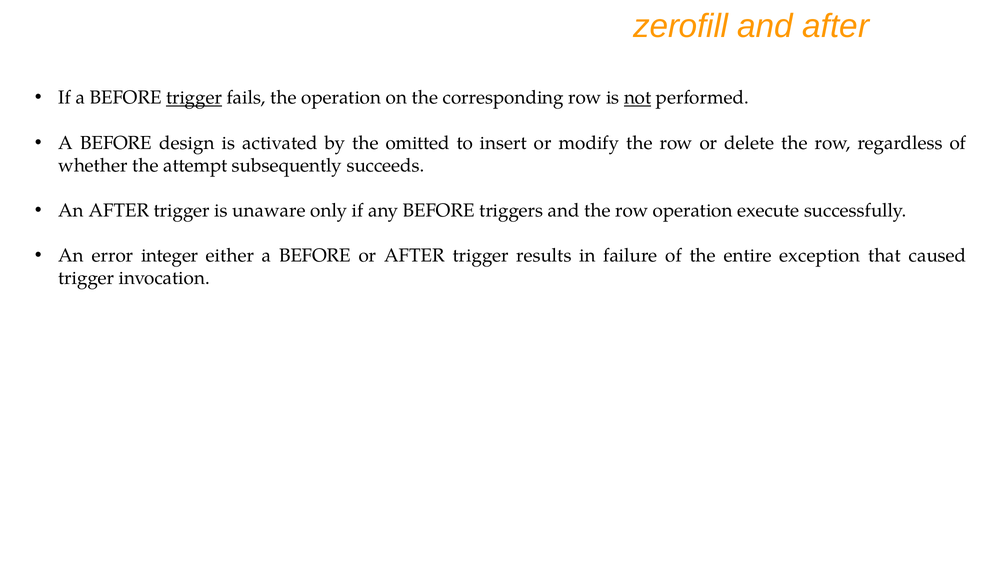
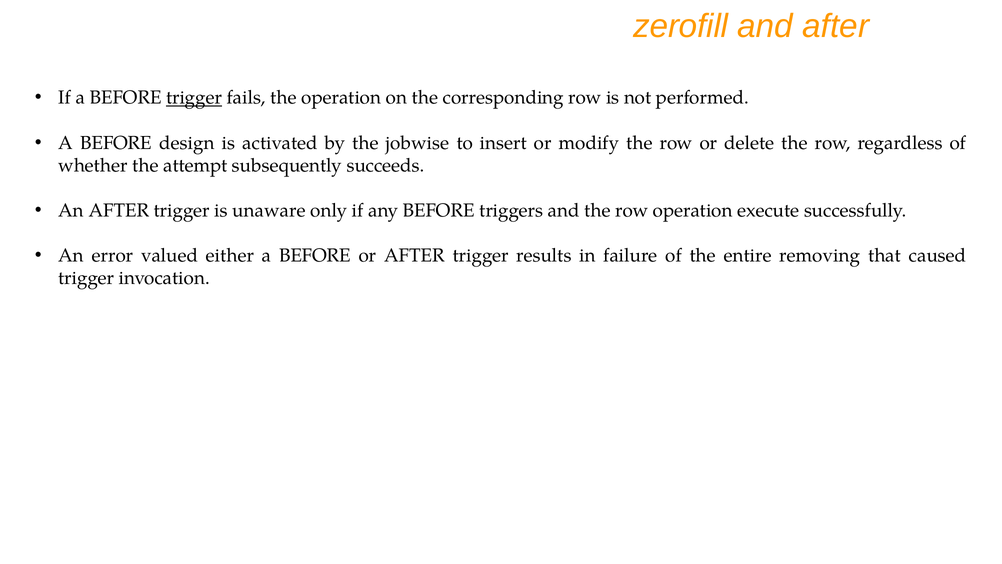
not underline: present -> none (638, 98)
omitted: omitted -> jobwise (418, 143)
integer: integer -> valued (170, 255)
exception: exception -> removing (820, 255)
